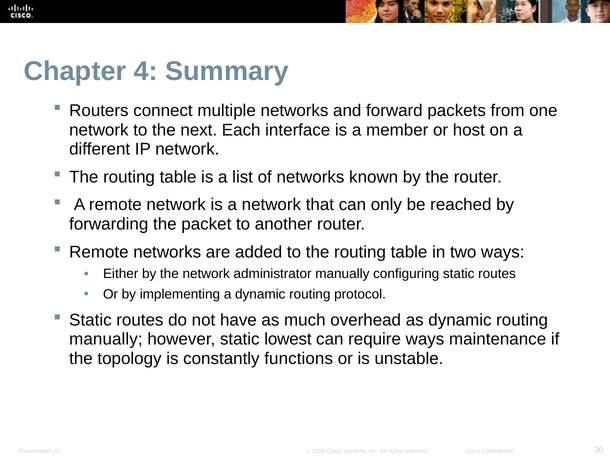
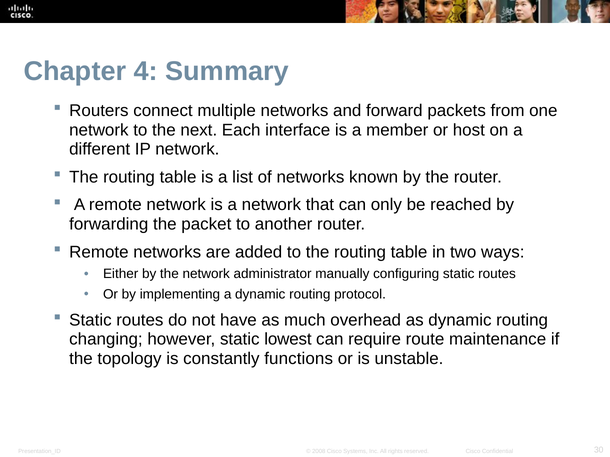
manually: manually -> changing (106, 340)
require ways: ways -> route (425, 340)
